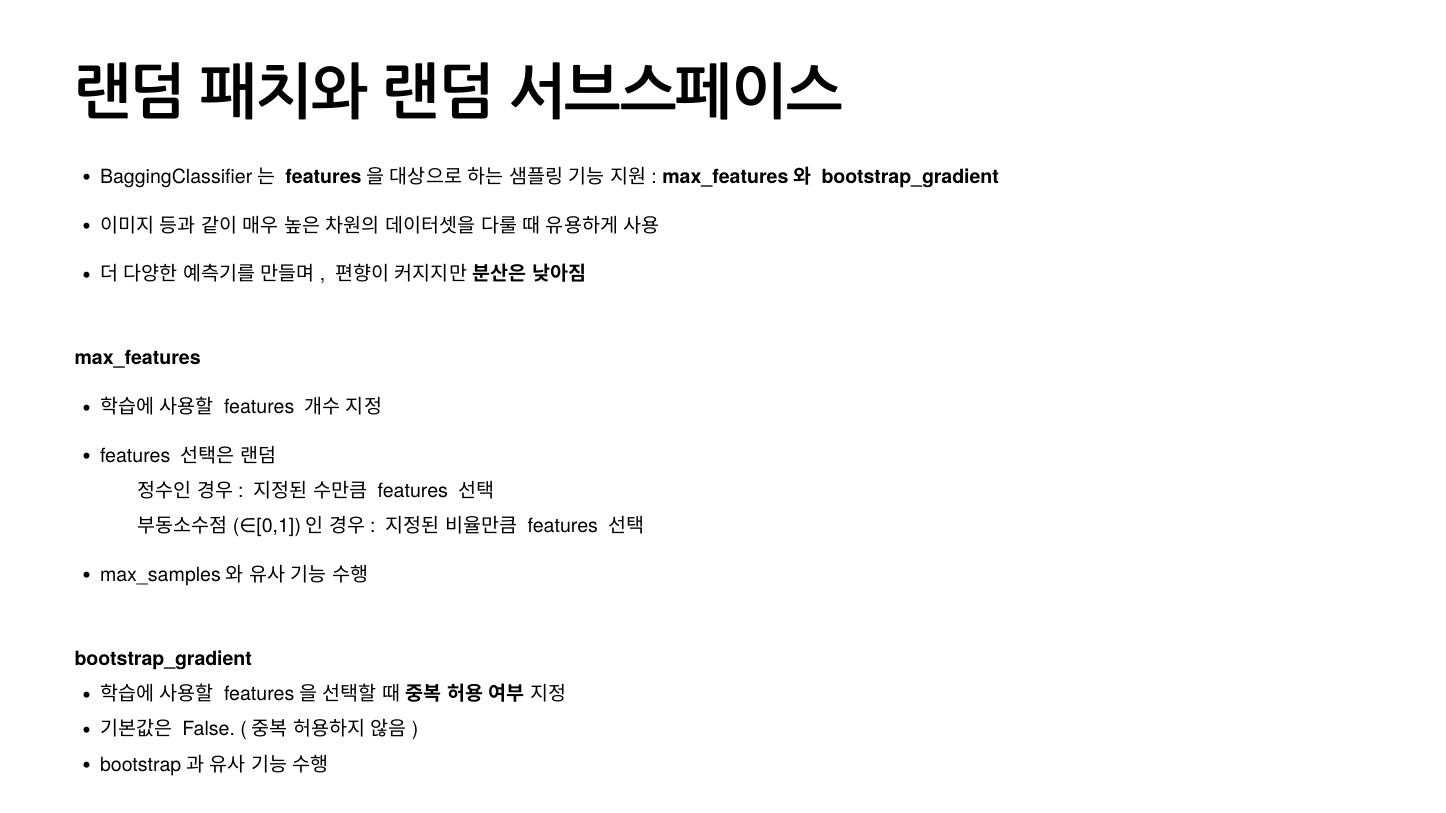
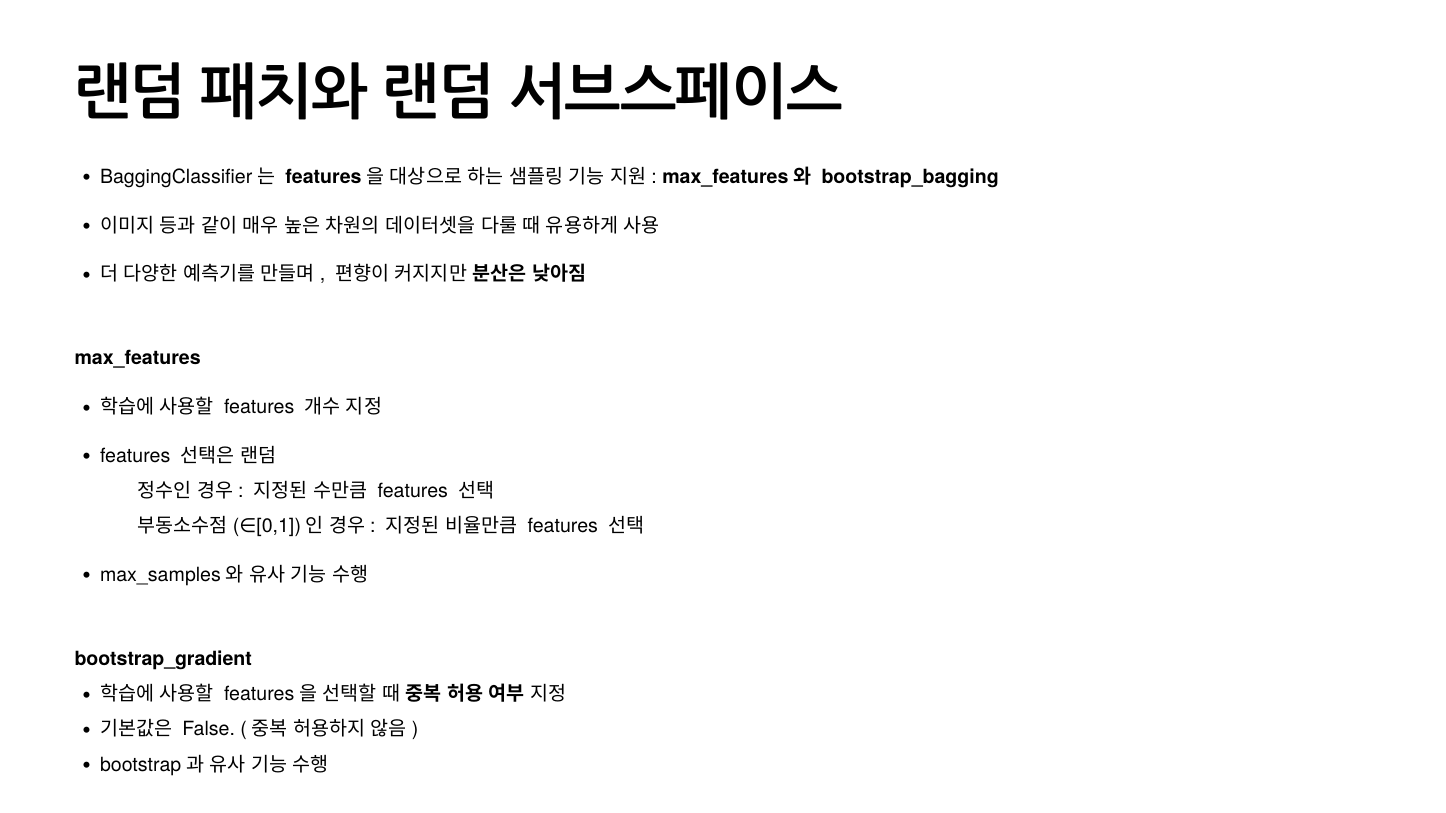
bootstrap_gradient: bootstrap_gradient -> bootstrap_bagging (910, 177)
